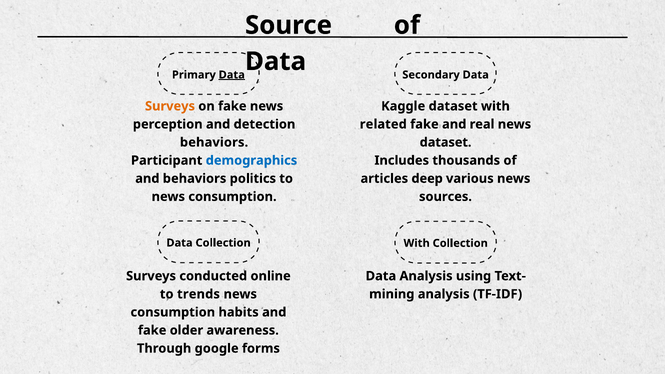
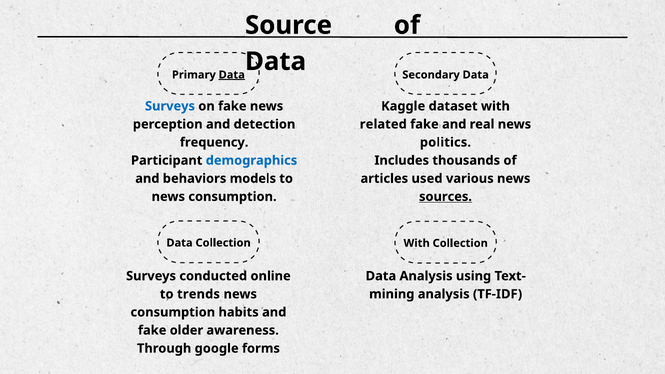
Surveys colour: orange -> blue (170, 106)
behaviors: behaviors -> frequency (214, 142)
dataset: dataset -> politics (445, 142)
politics: politics -> models (253, 179)
deep: deep -> used (427, 179)
sources underline: none -> present (445, 197)
